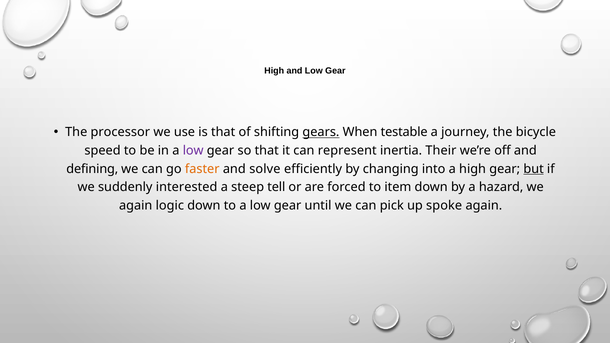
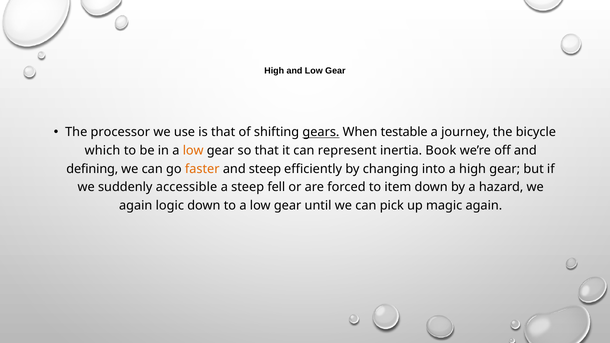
speed: speed -> which (102, 151)
low colour: purple -> orange (193, 151)
Their: Their -> Book (441, 151)
and solve: solve -> steep (265, 169)
but underline: present -> none (534, 169)
interested: interested -> accessible (187, 187)
tell: tell -> fell (276, 187)
spoke: spoke -> magic (444, 205)
